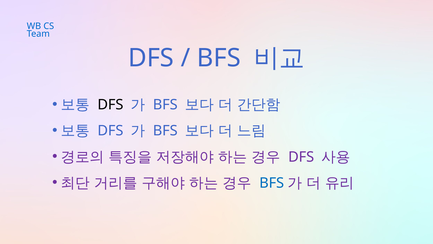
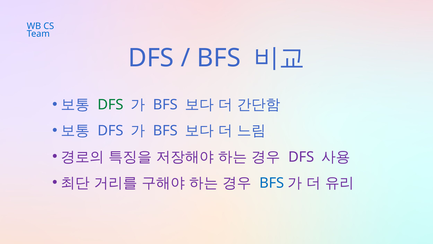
DFS colour: black -> green (110, 105)
